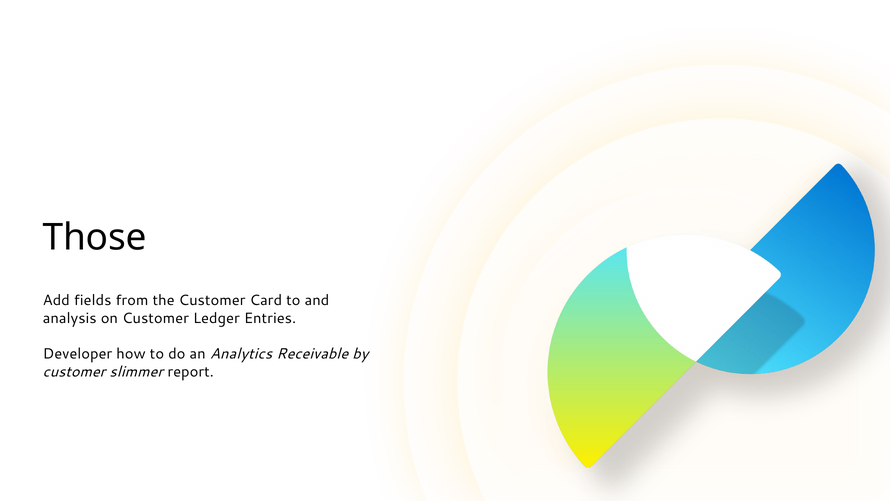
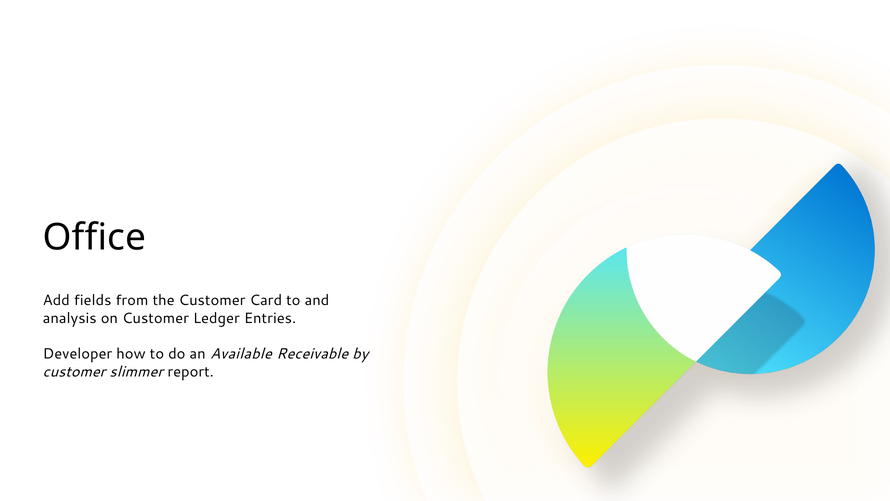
Those: Those -> Office (94, 238)
Analytics: Analytics -> Available (241, 354)
